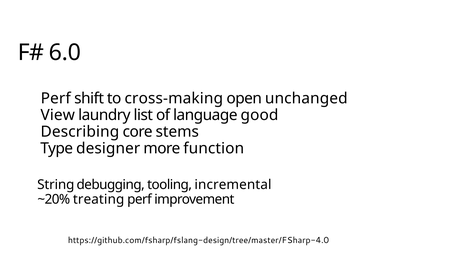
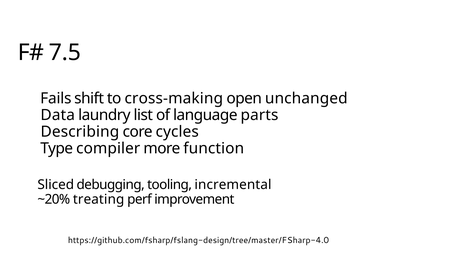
6.0: 6.0 -> 7.5 (65, 52)
Perf: Perf -> Fails (56, 98)
View: View -> Data (58, 115)
good: good -> parts (259, 115)
stems: stems -> cycles (177, 131)
designer: designer -> compiler (108, 148)
String: String -> Sliced (56, 184)
